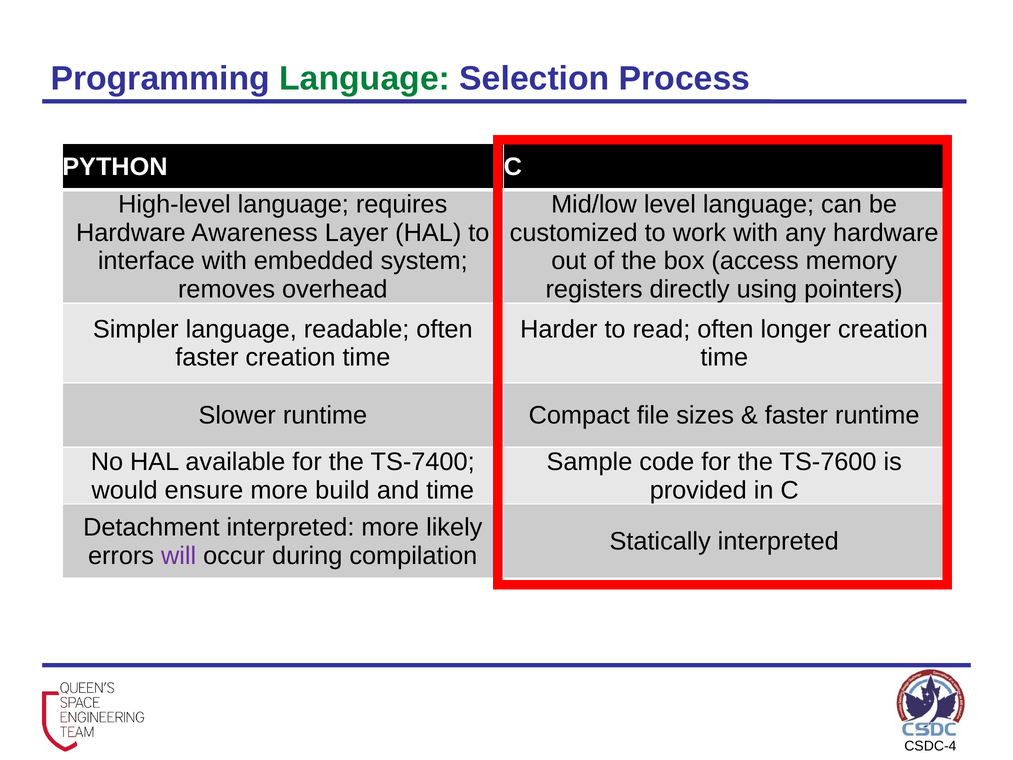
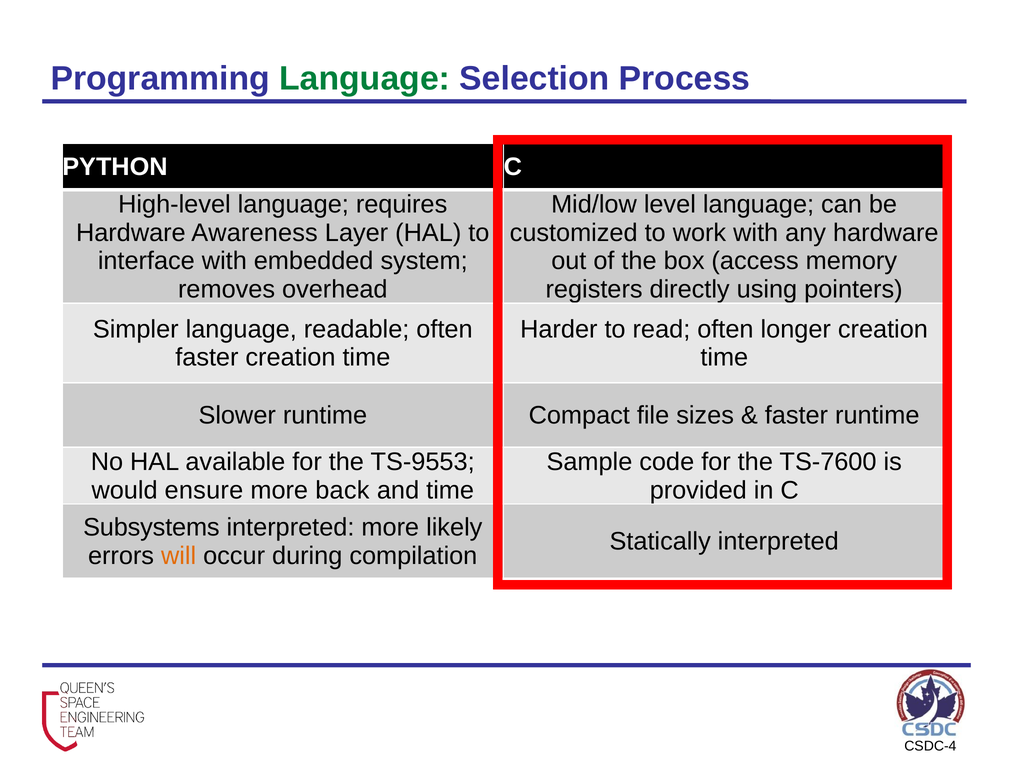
TS-7400: TS-7400 -> TS-9553 (423, 462)
build: build -> back (342, 490)
Detachment: Detachment -> Subsystems (151, 527)
will colour: purple -> orange (179, 556)
